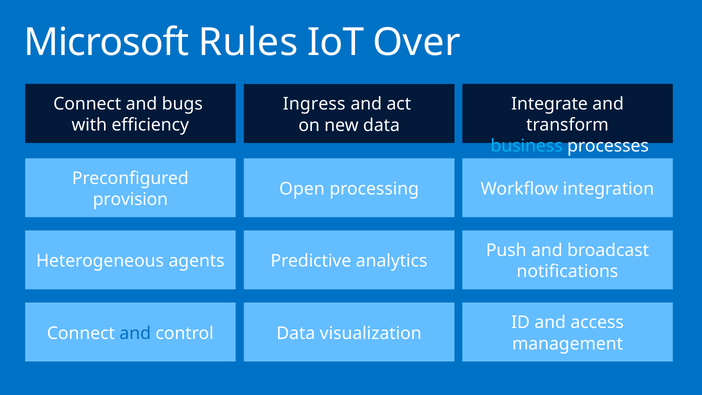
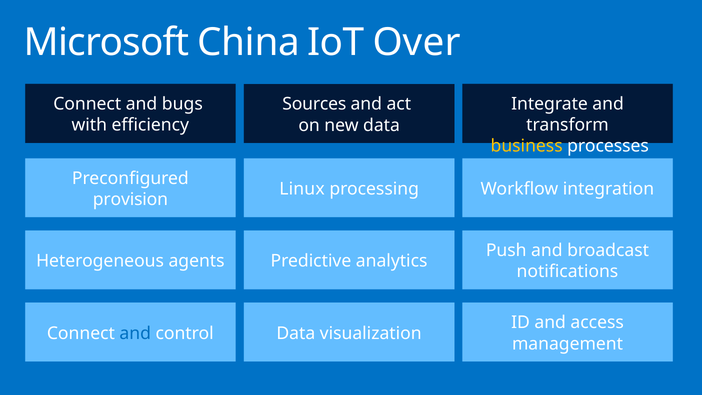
Rules: Rules -> China (249, 43)
Ingress: Ingress -> Sources (314, 104)
business colour: light blue -> yellow (527, 146)
Open: Open -> Linux (302, 189)
